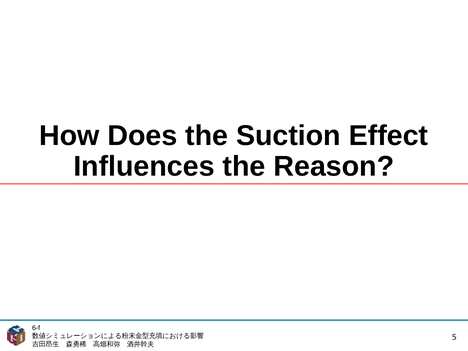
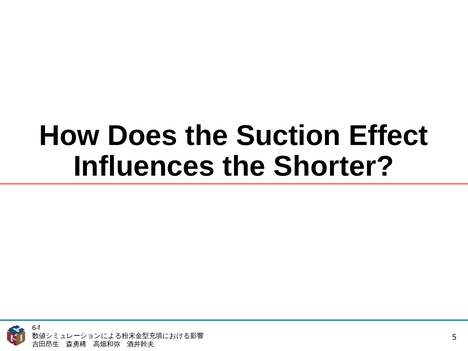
Reason: Reason -> Shorter (334, 167)
